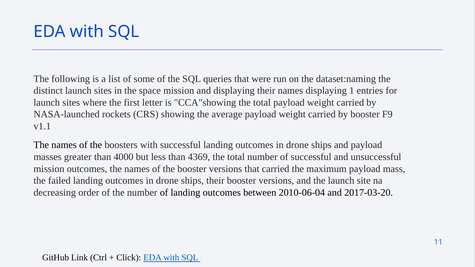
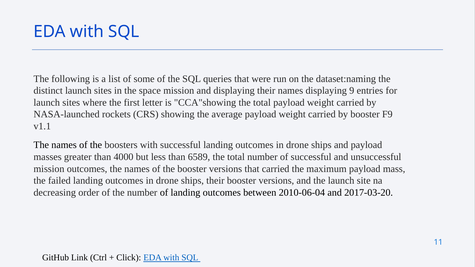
1: 1 -> 9 (352, 91)
4369: 4369 -> 6589 (199, 157)
